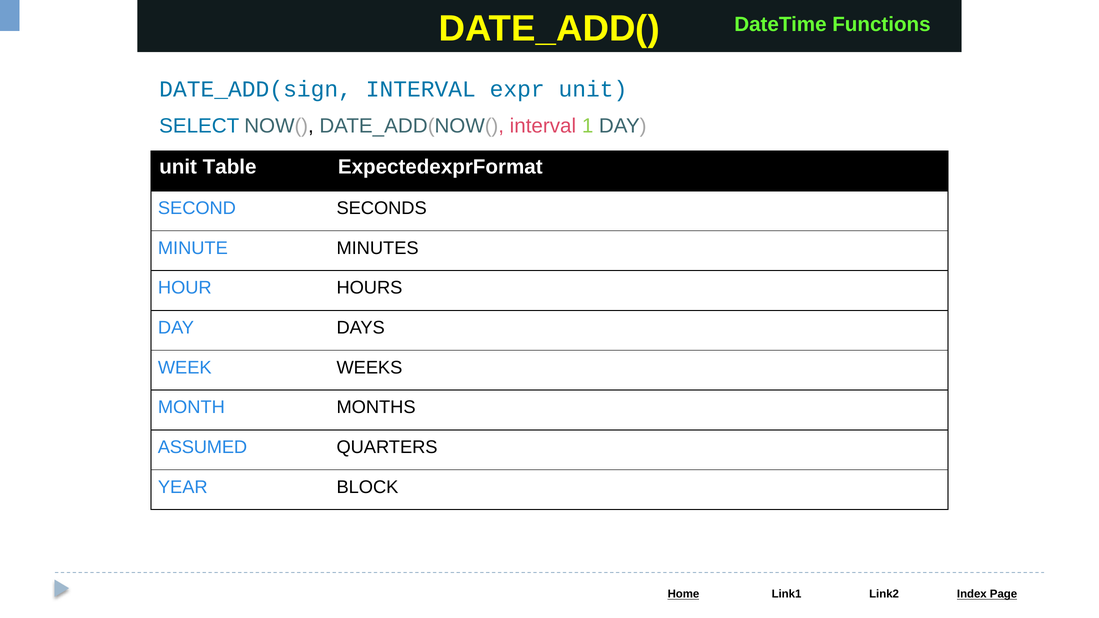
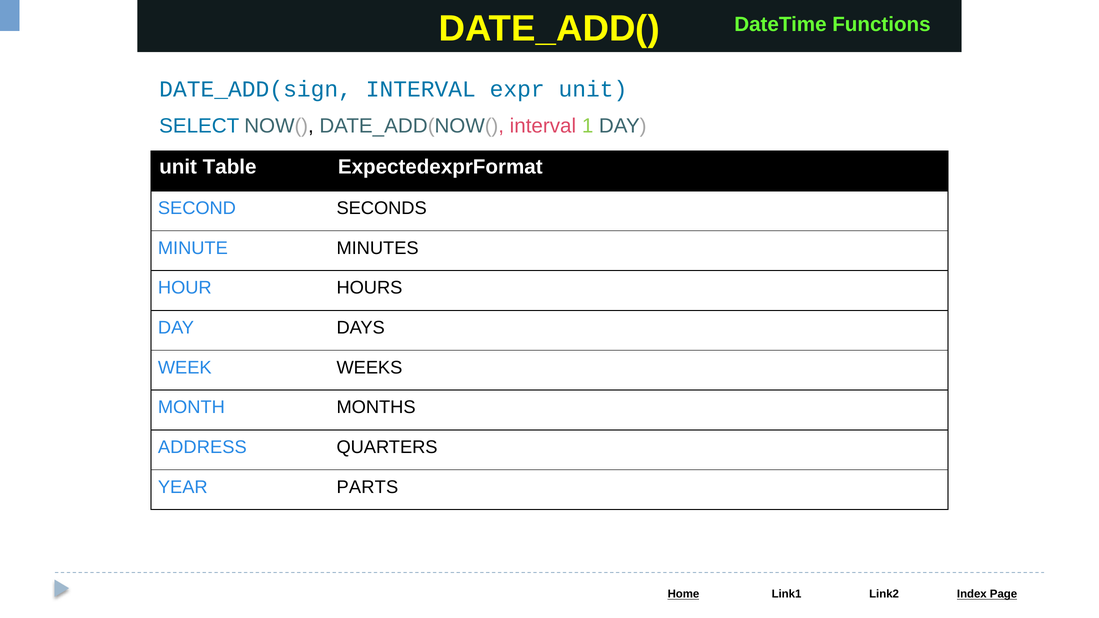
ASSUMED: ASSUMED -> ADDRESS (202, 447)
BLOCK: BLOCK -> PARTS (367, 487)
